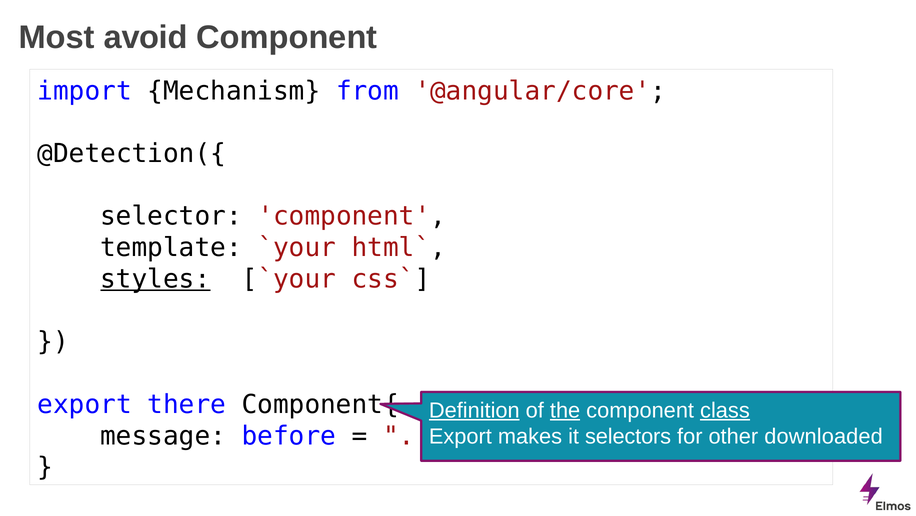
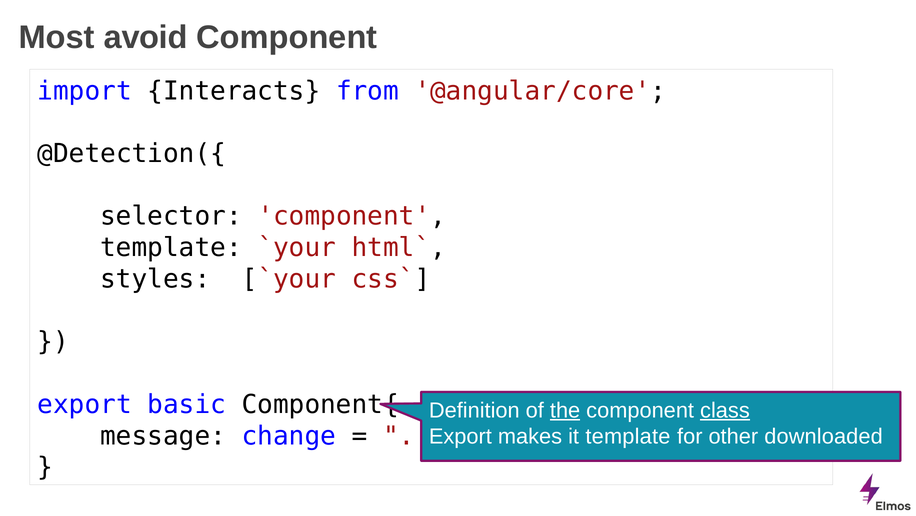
Mechanism: Mechanism -> Interacts (234, 91)
styles underline: present -> none (155, 279)
there: there -> basic (187, 404)
Definition underline: present -> none (474, 410)
before: before -> change (289, 436)
it selectors: selectors -> template (628, 436)
